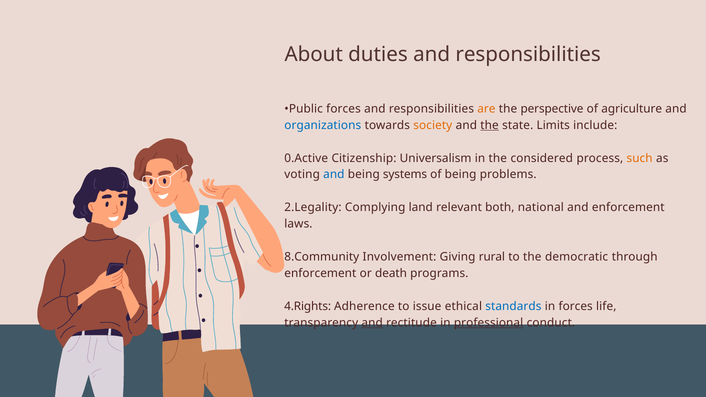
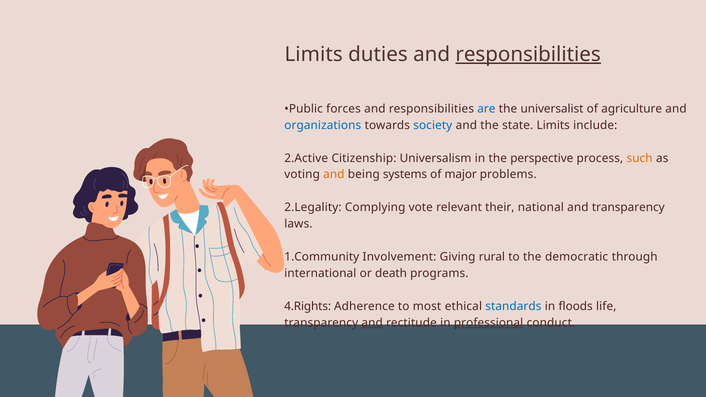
About: About -> Limits (314, 54)
responsibilities underline: none -> present (528, 54)
are colour: orange -> blue (486, 109)
perspective: perspective -> universalist (552, 109)
society colour: orange -> blue (433, 125)
the underline: present -> none (490, 125)
0.Active: 0.Active -> 2.Active (306, 158)
considered: considered -> perspective (542, 158)
and colour: blue -> orange (334, 175)
of being: being -> major (461, 175)
land: land -> vote (421, 208)
both: both -> their (500, 208)
and enforcement: enforcement -> transparency (628, 208)
8.Community: 8.Community -> 1.Community (322, 257)
enforcement: enforcement -> international (320, 273)
issue: issue -> most (427, 306)
in forces: forces -> floods (576, 306)
